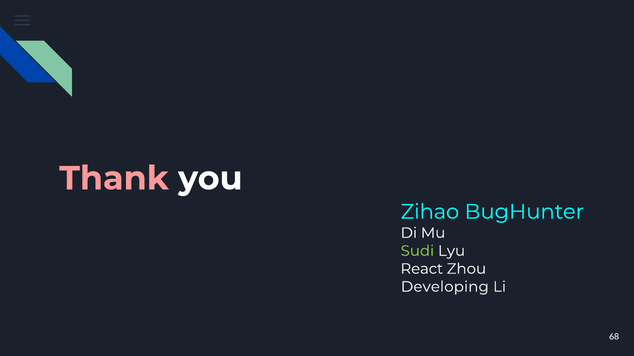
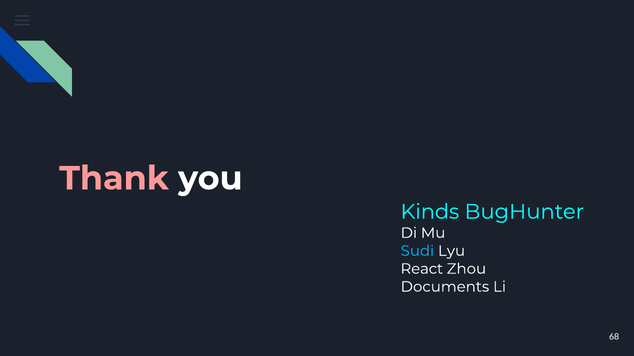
Zihao: Zihao -> Kinds (430, 212)
Sudi colour: light green -> light blue (417, 251)
Developing: Developing -> Documents (445, 287)
